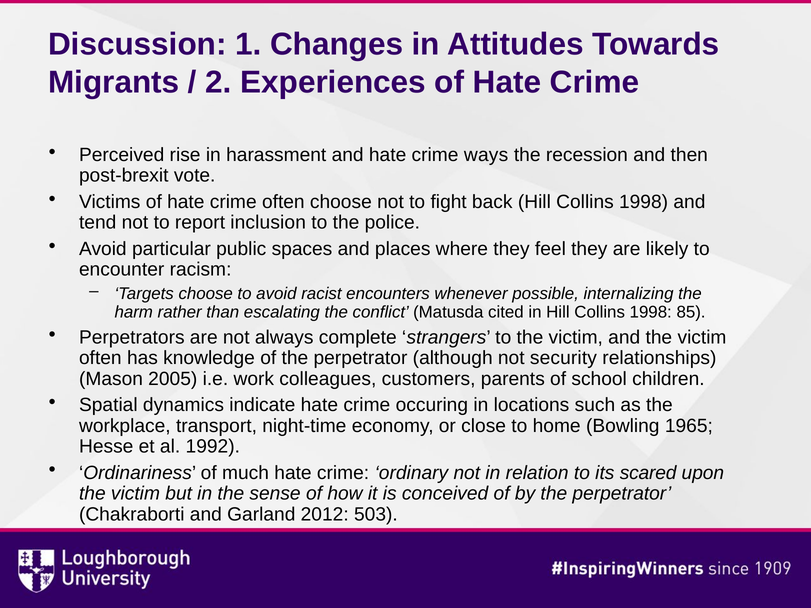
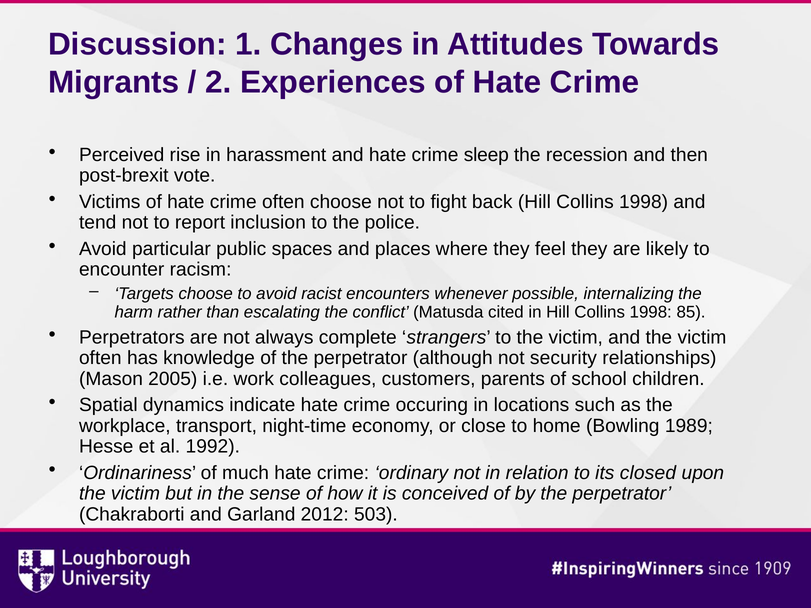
ways: ways -> sleep (486, 155)
1965: 1965 -> 1989 (689, 426)
scared: scared -> closed (648, 473)
